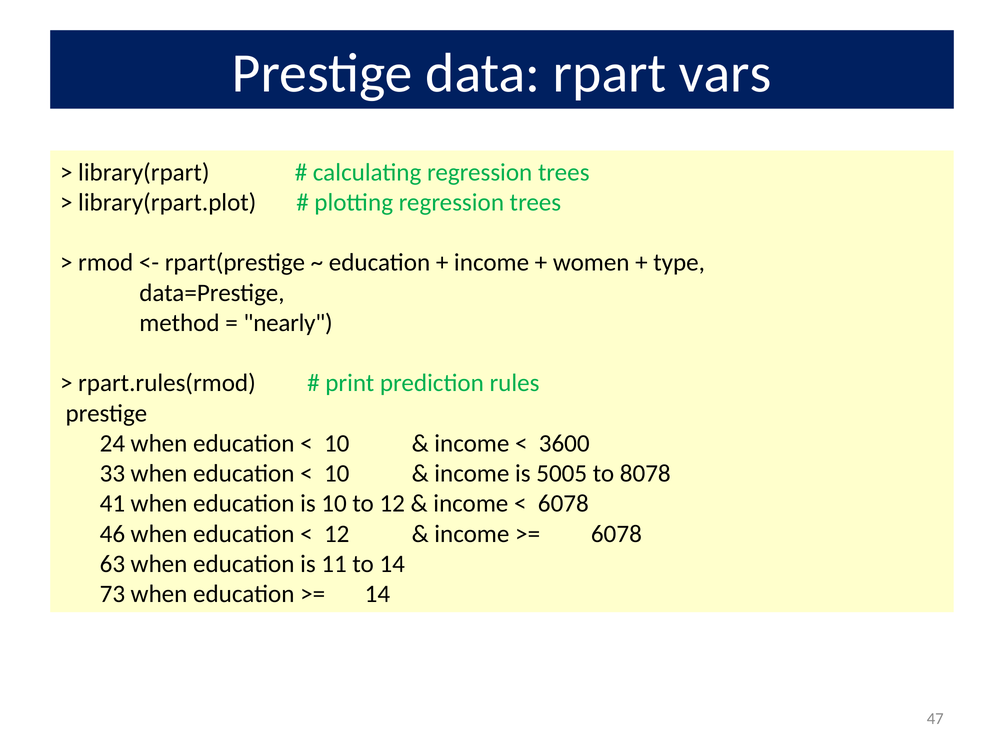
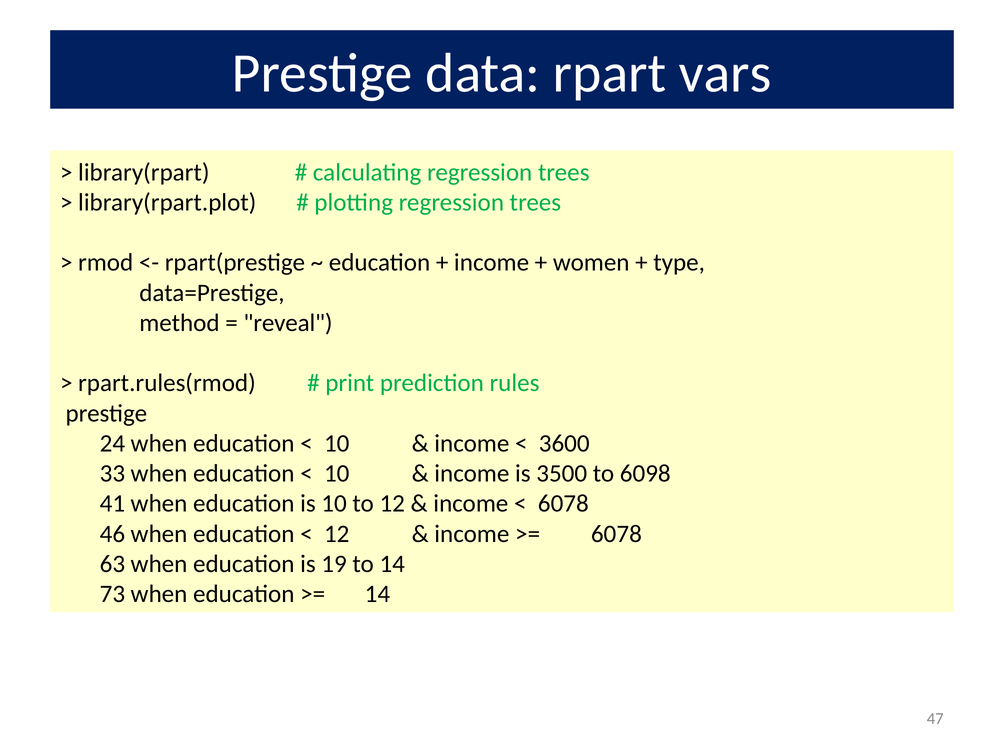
nearly: nearly -> reveal (288, 323)
5005: 5005 -> 3500 (562, 474)
8078: 8078 -> 6098 (645, 474)
11: 11 -> 19 (334, 564)
